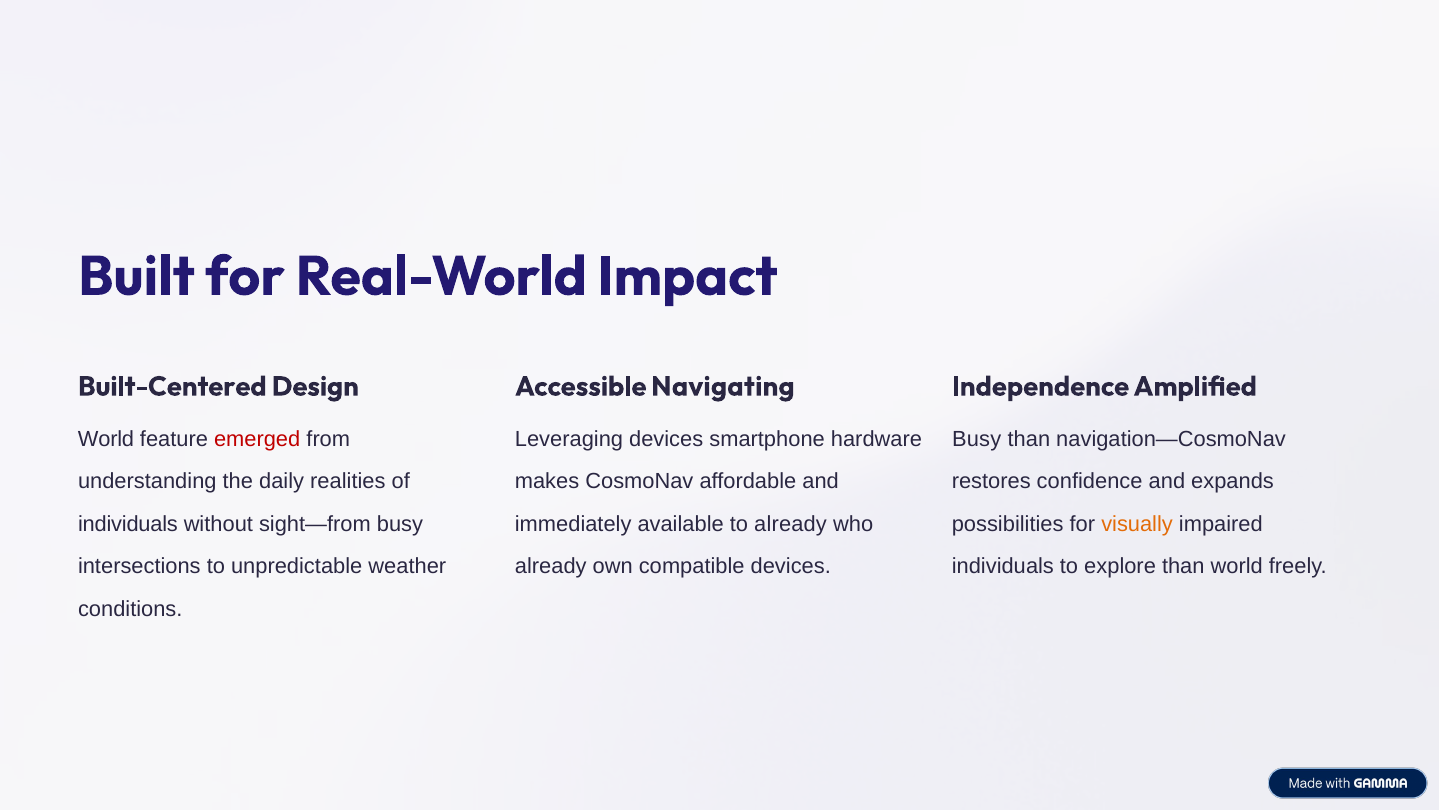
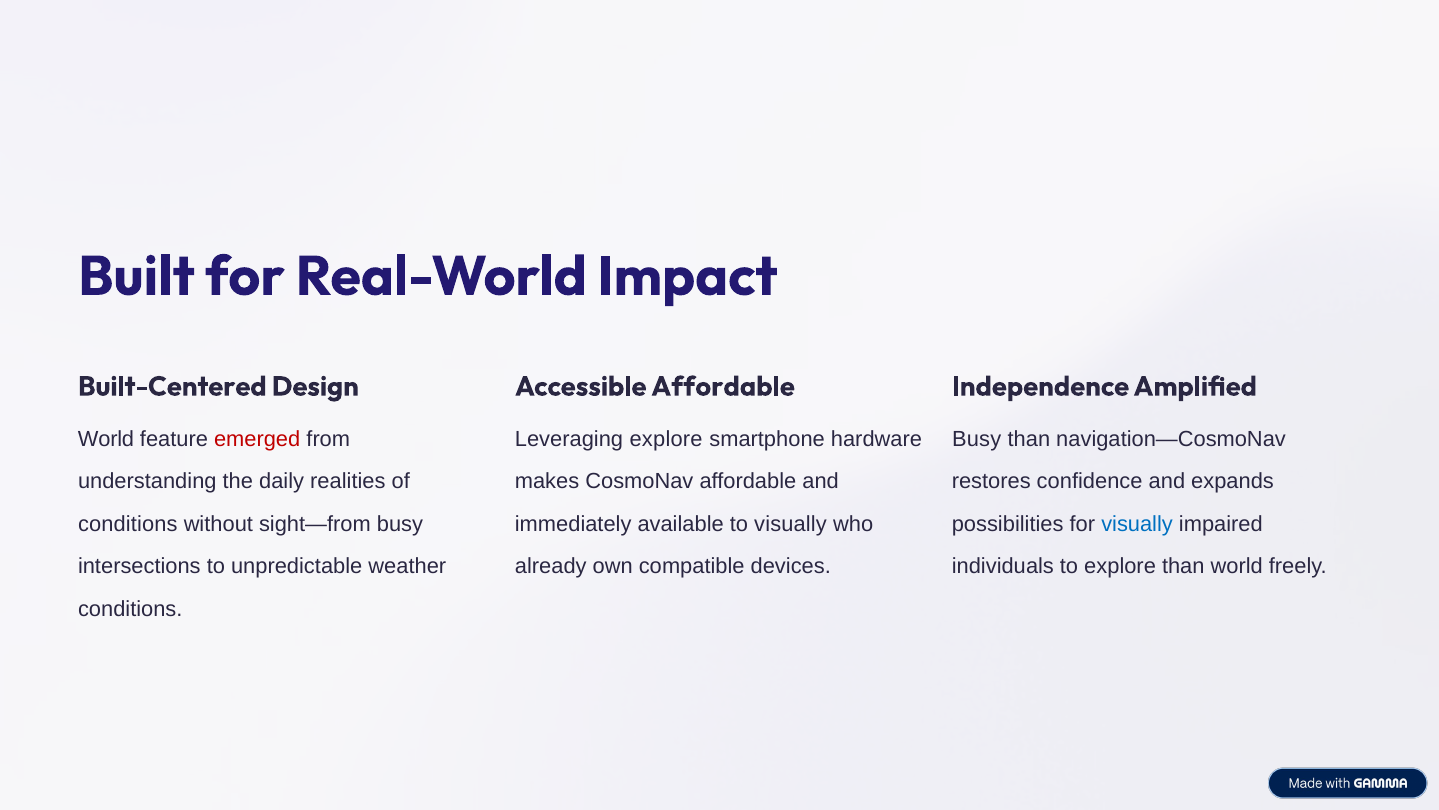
Accessible Navigating: Navigating -> Affordable (723, 386)
Leveraging devices: devices -> explore (666, 439)
individuals: individuals -> conditions (128, 524)
to already: already -> visually (791, 524)
visually colour: orange -> blue (1137, 524)
